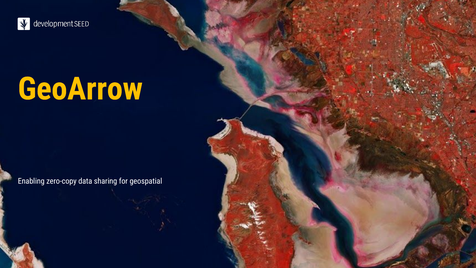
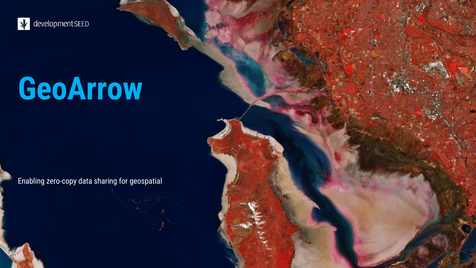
GeoArrow colour: yellow -> light blue (80, 89)
